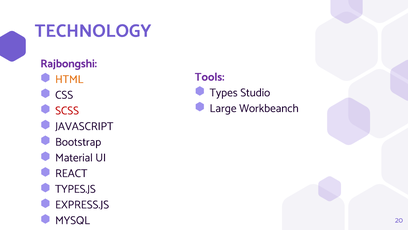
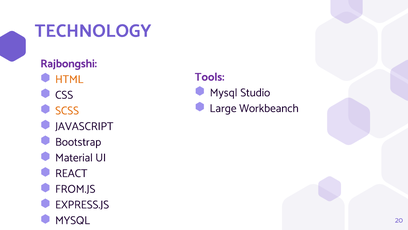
Types: Types -> Mysql (224, 92)
SCSS colour: red -> orange (67, 110)
TYPES.JS: TYPES.JS -> FROM.JS (75, 189)
